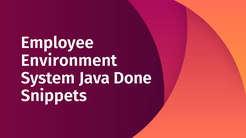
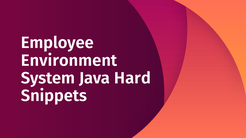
Done: Done -> Hard (132, 78)
